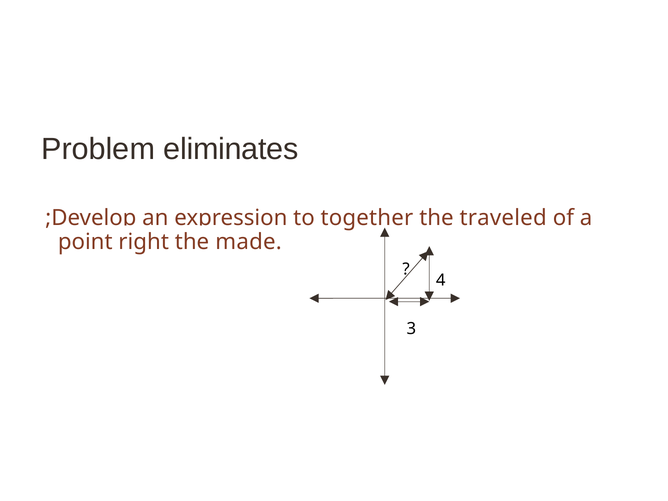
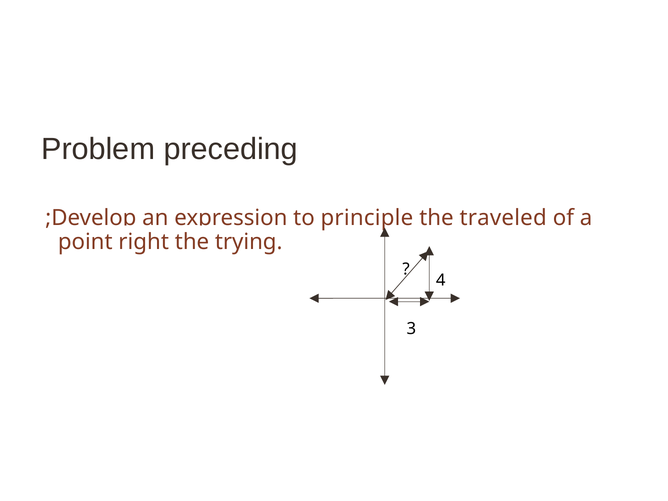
eliminates: eliminates -> preceding (231, 149)
together: together -> principle (367, 218)
made: made -> trying (249, 242)
